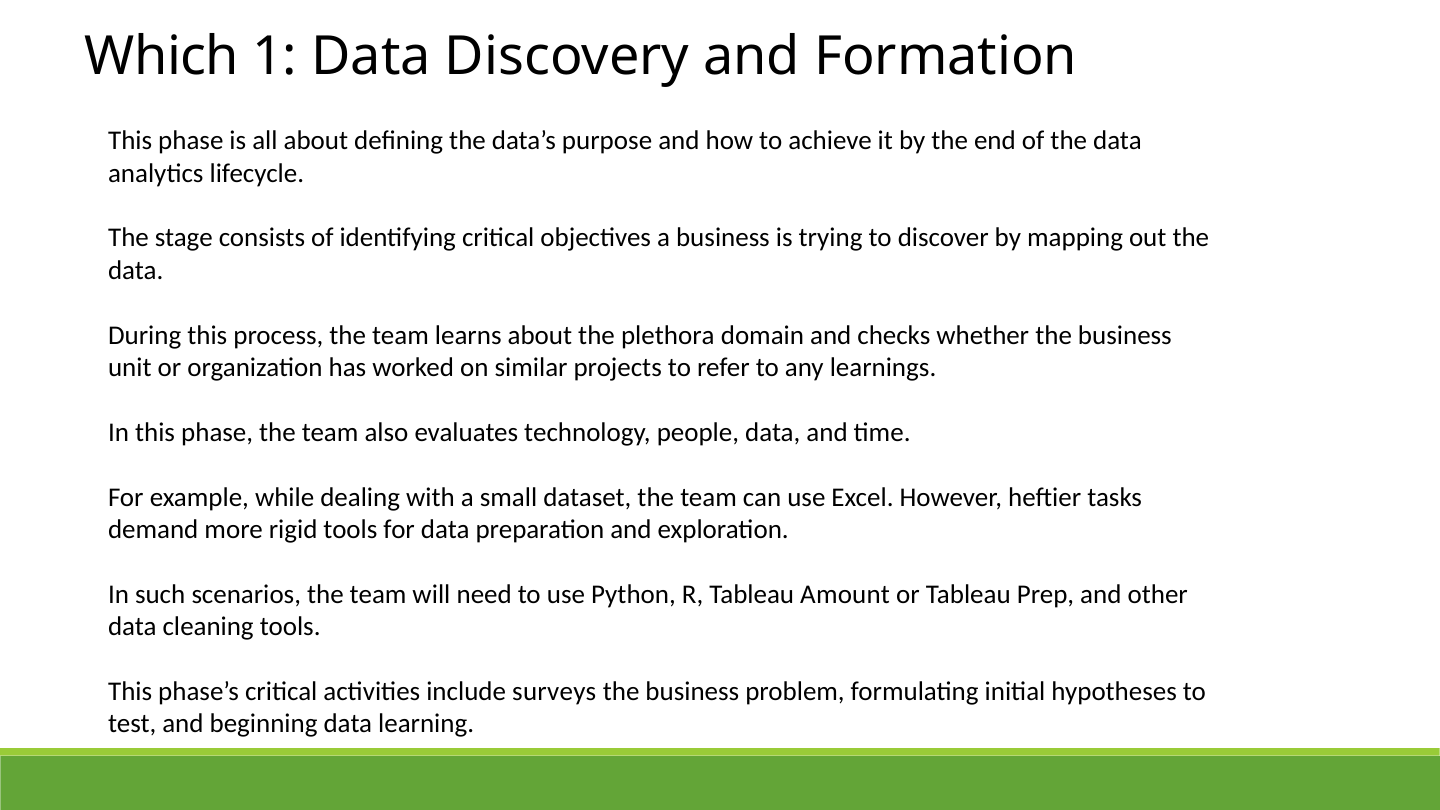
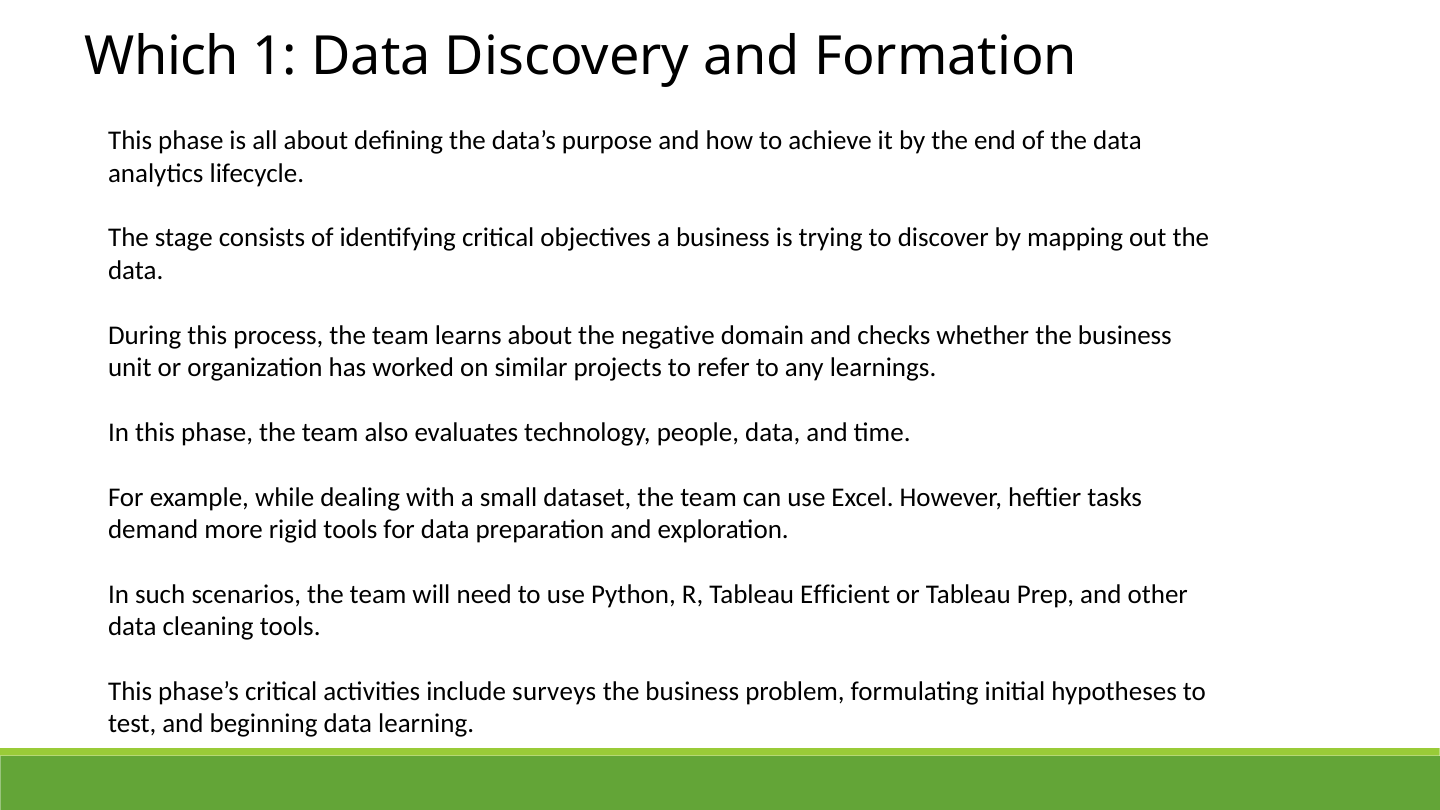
plethora: plethora -> negative (668, 335)
Amount: Amount -> Efficient (845, 594)
